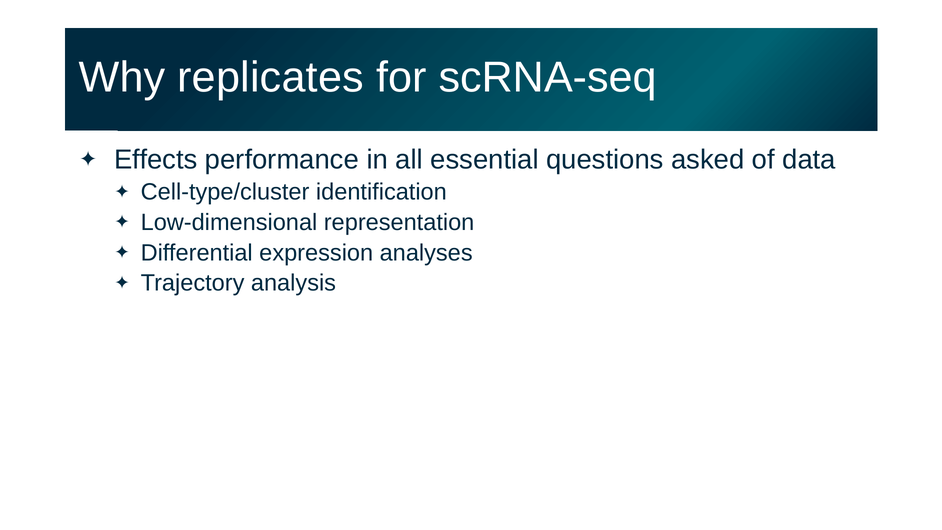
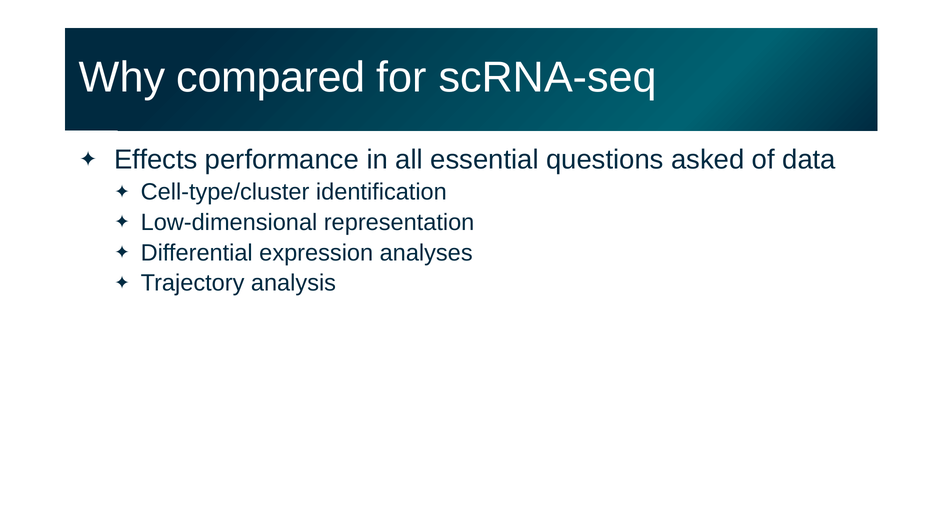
replicates: replicates -> compared (271, 77)
